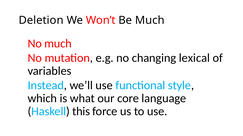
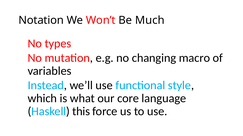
Deletion: Deletion -> Notation (41, 20)
No much: much -> types (58, 44)
lexical: lexical -> macro (194, 58)
